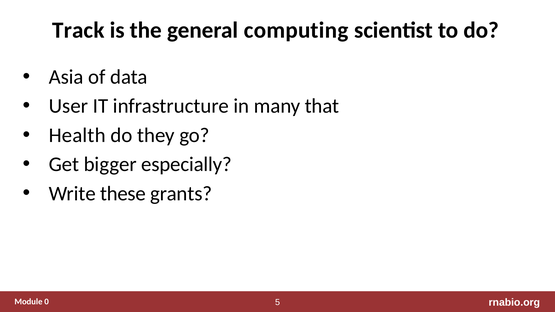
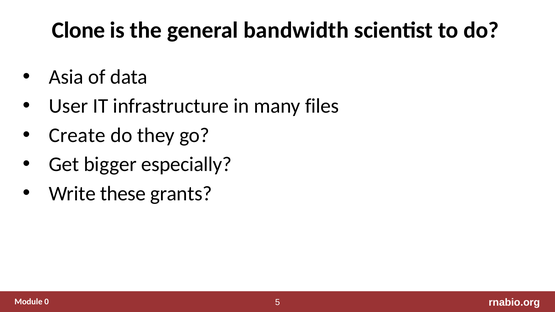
Track: Track -> Clone (79, 30)
computing: computing -> bandwidth (296, 30)
that: that -> files (322, 106)
Health: Health -> Create (77, 135)
